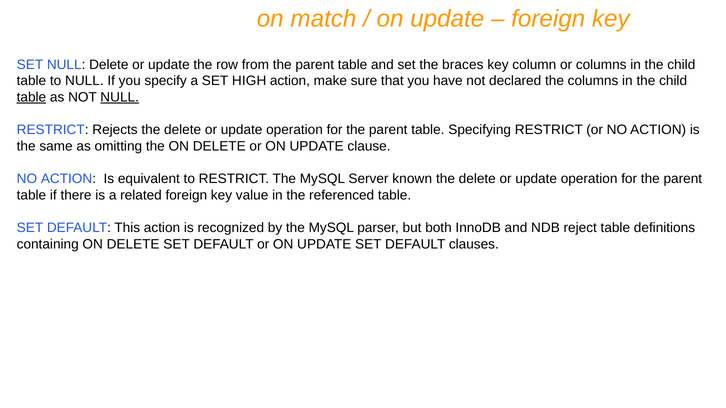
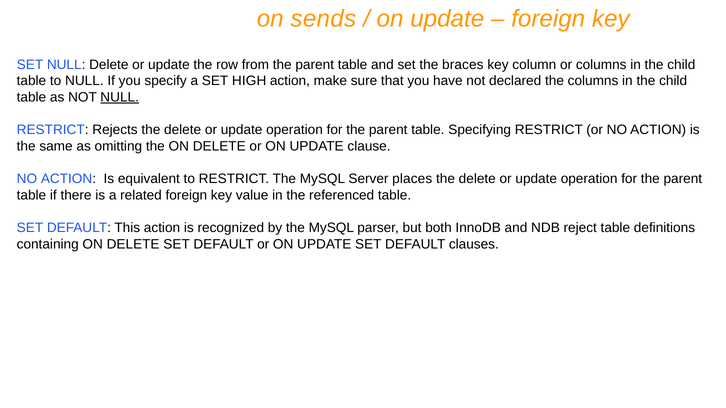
match: match -> sends (323, 19)
table underline: present -> none (31, 97)
known: known -> places (412, 179)
